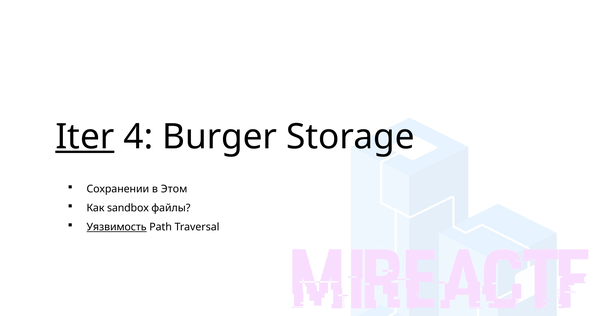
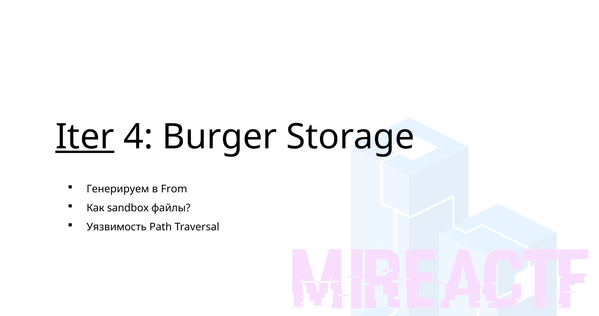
Сохранении: Сохранении -> Генерируем (118, 189)
Этом: Этом -> From (174, 189)
Уязвимость underline: present -> none (117, 227)
